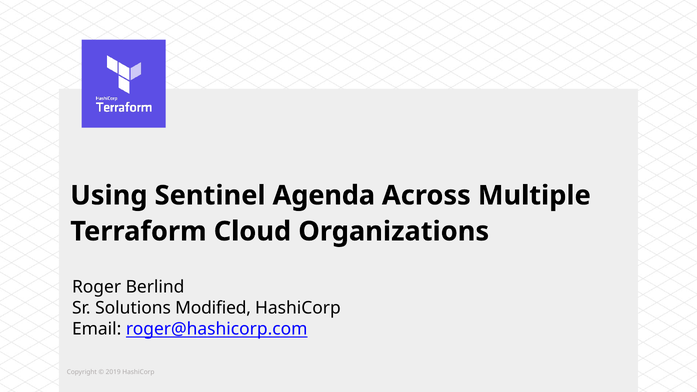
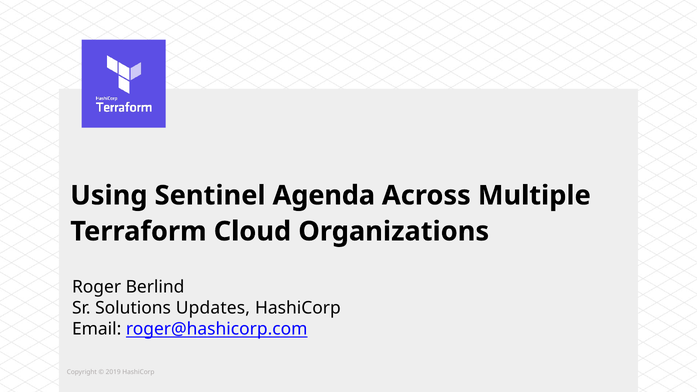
Modified: Modified -> Updates (213, 308)
